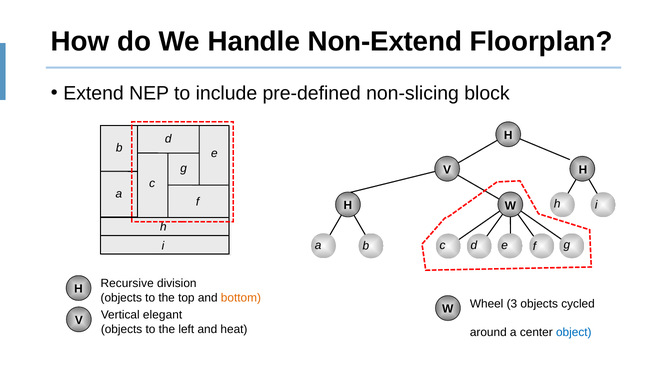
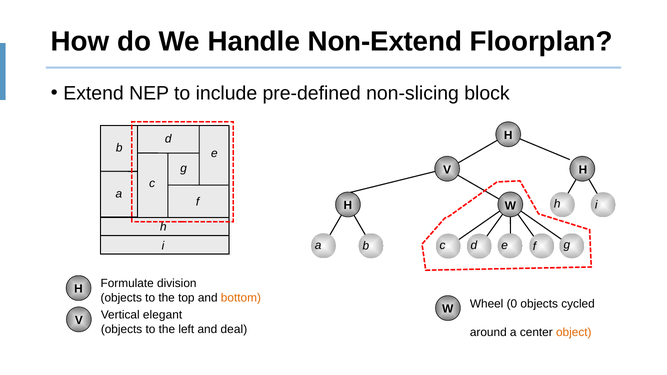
Recursive: Recursive -> Formulate (127, 284)
3: 3 -> 0 (512, 304)
heat: heat -> deal (234, 329)
object colour: blue -> orange (574, 332)
